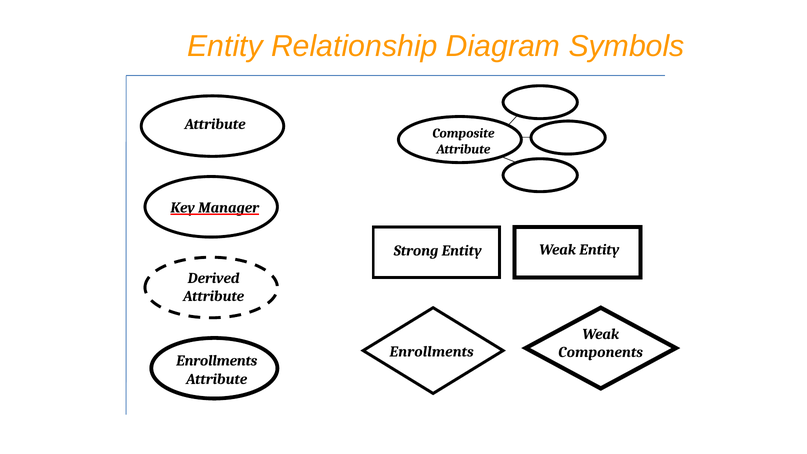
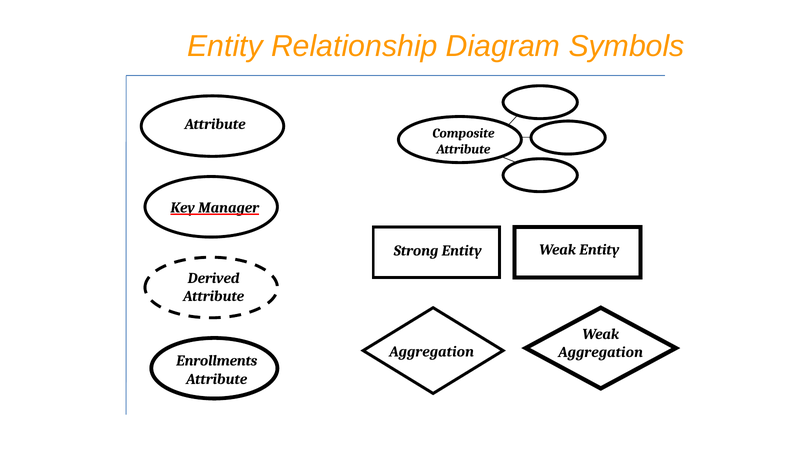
Enrollments: Enrollments -> Aggregation (432, 352)
Components: Components -> Aggregation (601, 352)
